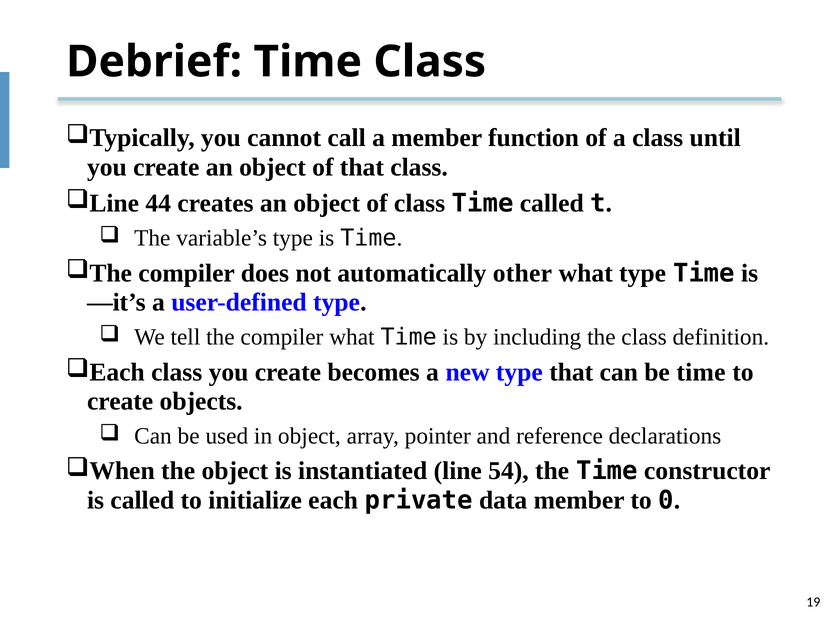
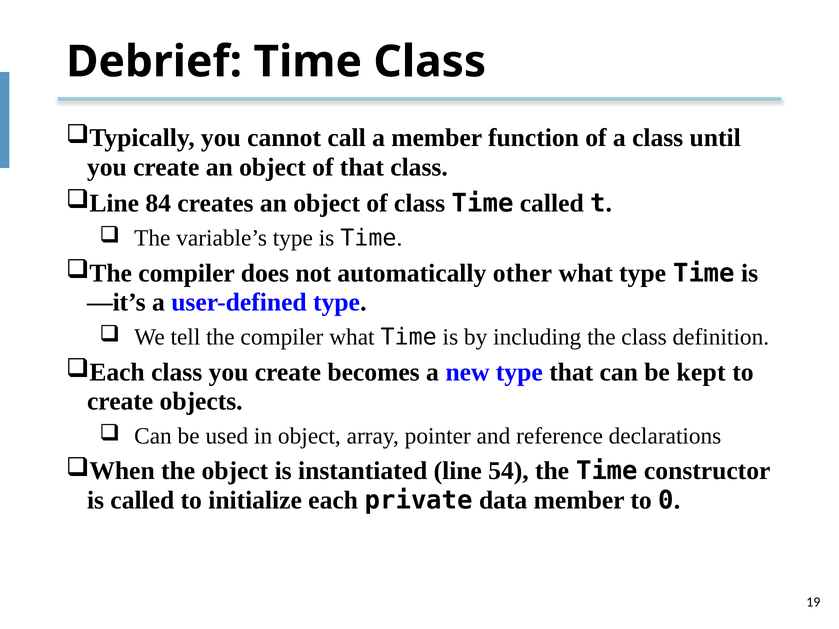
44: 44 -> 84 (158, 203)
be time: time -> kept (701, 372)
